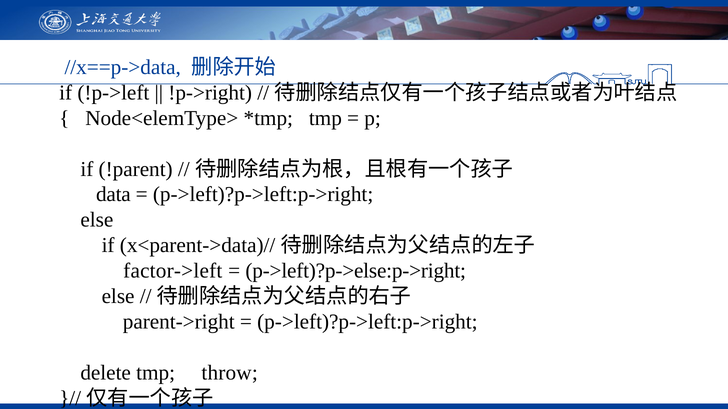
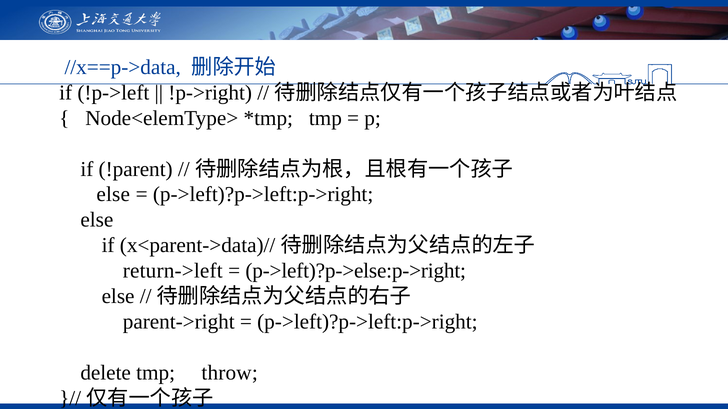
data: data -> else (113, 195)
factor->left: factor->left -> return->left (173, 271)
